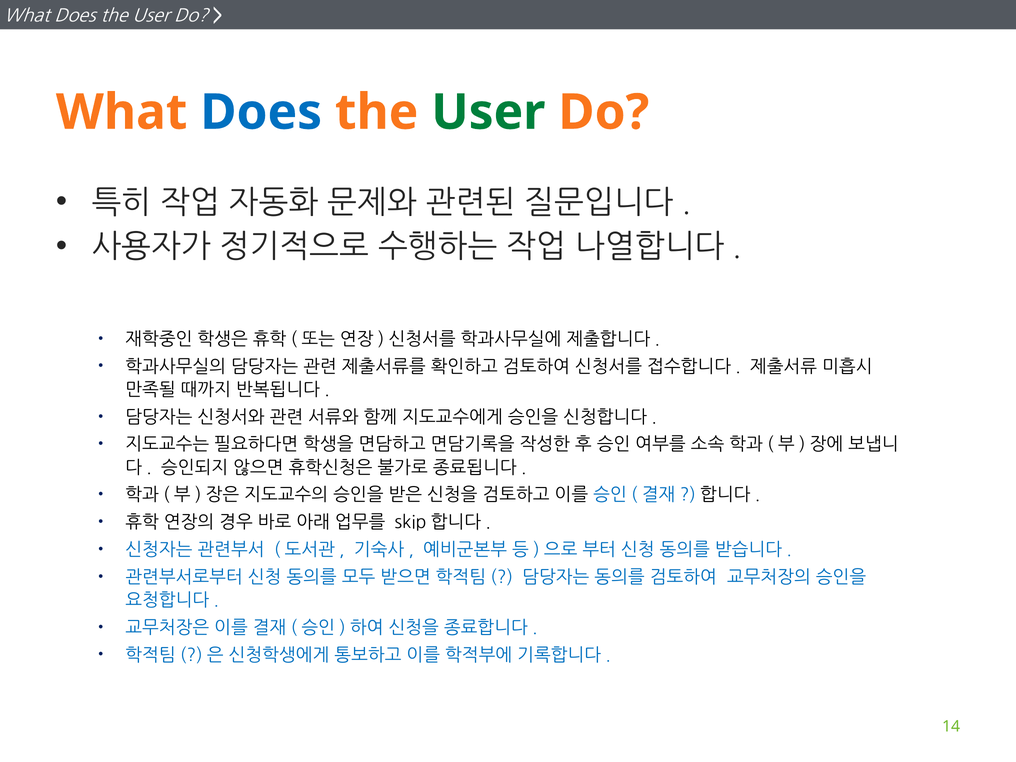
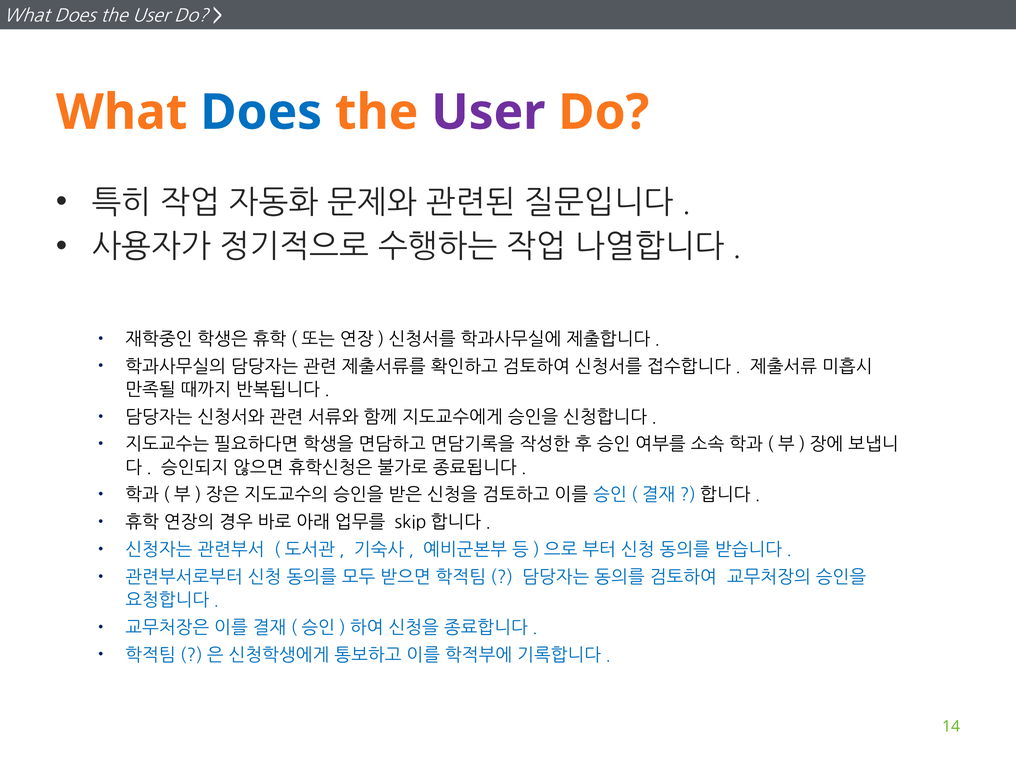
User colour: green -> purple (488, 112)
